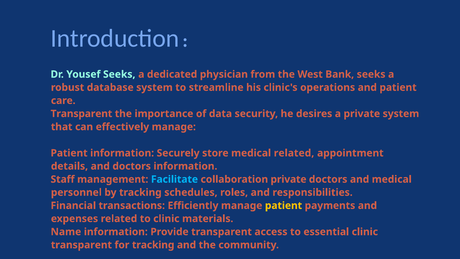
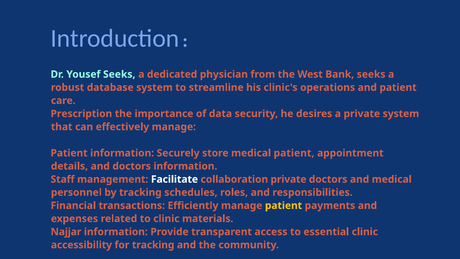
Transparent: Transparent -> Prescription (81, 114)
medical related: related -> patient (294, 153)
Facilitate colour: light blue -> white (174, 179)
Name: Name -> Najjar (66, 232)
transparent: transparent -> accessibility (81, 245)
